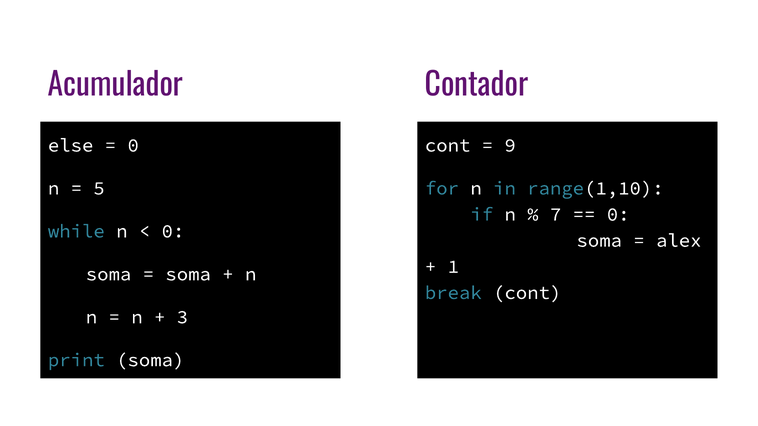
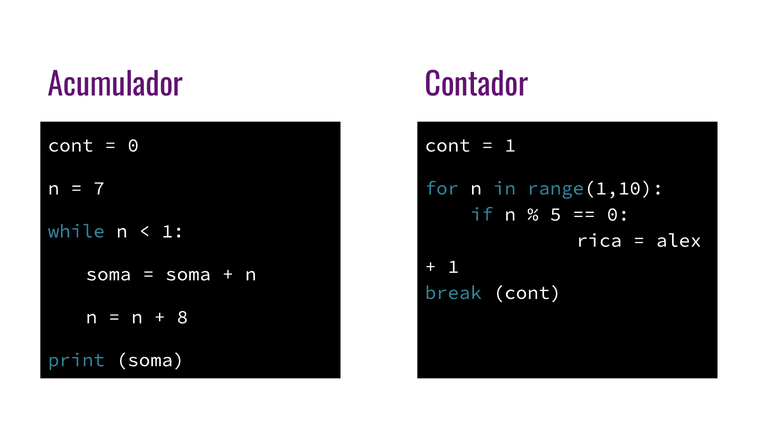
else: else -> cont (71, 145)
9: 9 -> 1 (510, 145)
5: 5 -> 7 (99, 188)
7: 7 -> 5 (556, 215)
0: 0 -> 1 (173, 231)
soma: soma -> rica (599, 241)
3: 3 -> 8 (182, 317)
